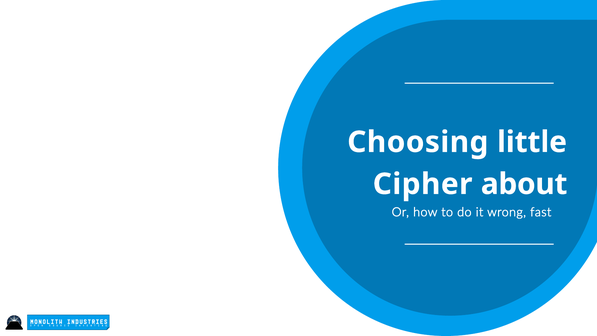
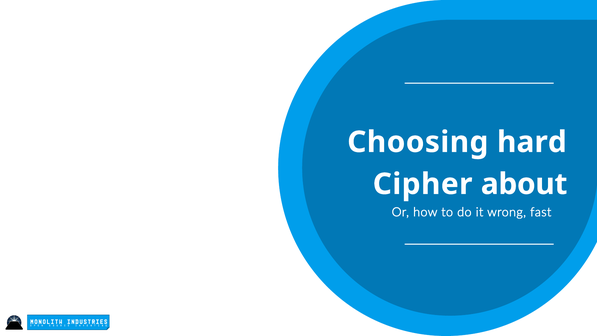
little: little -> hard (532, 142)
